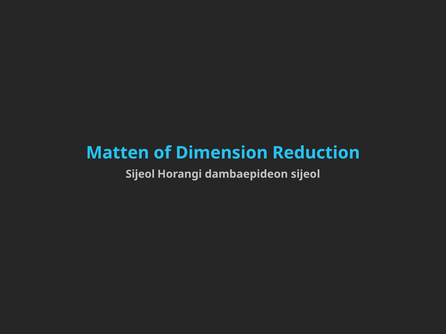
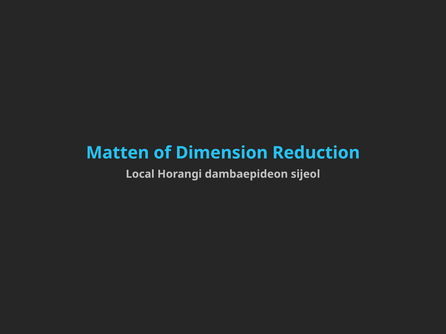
Sijeol: Sijeol -> Local (140, 174)
